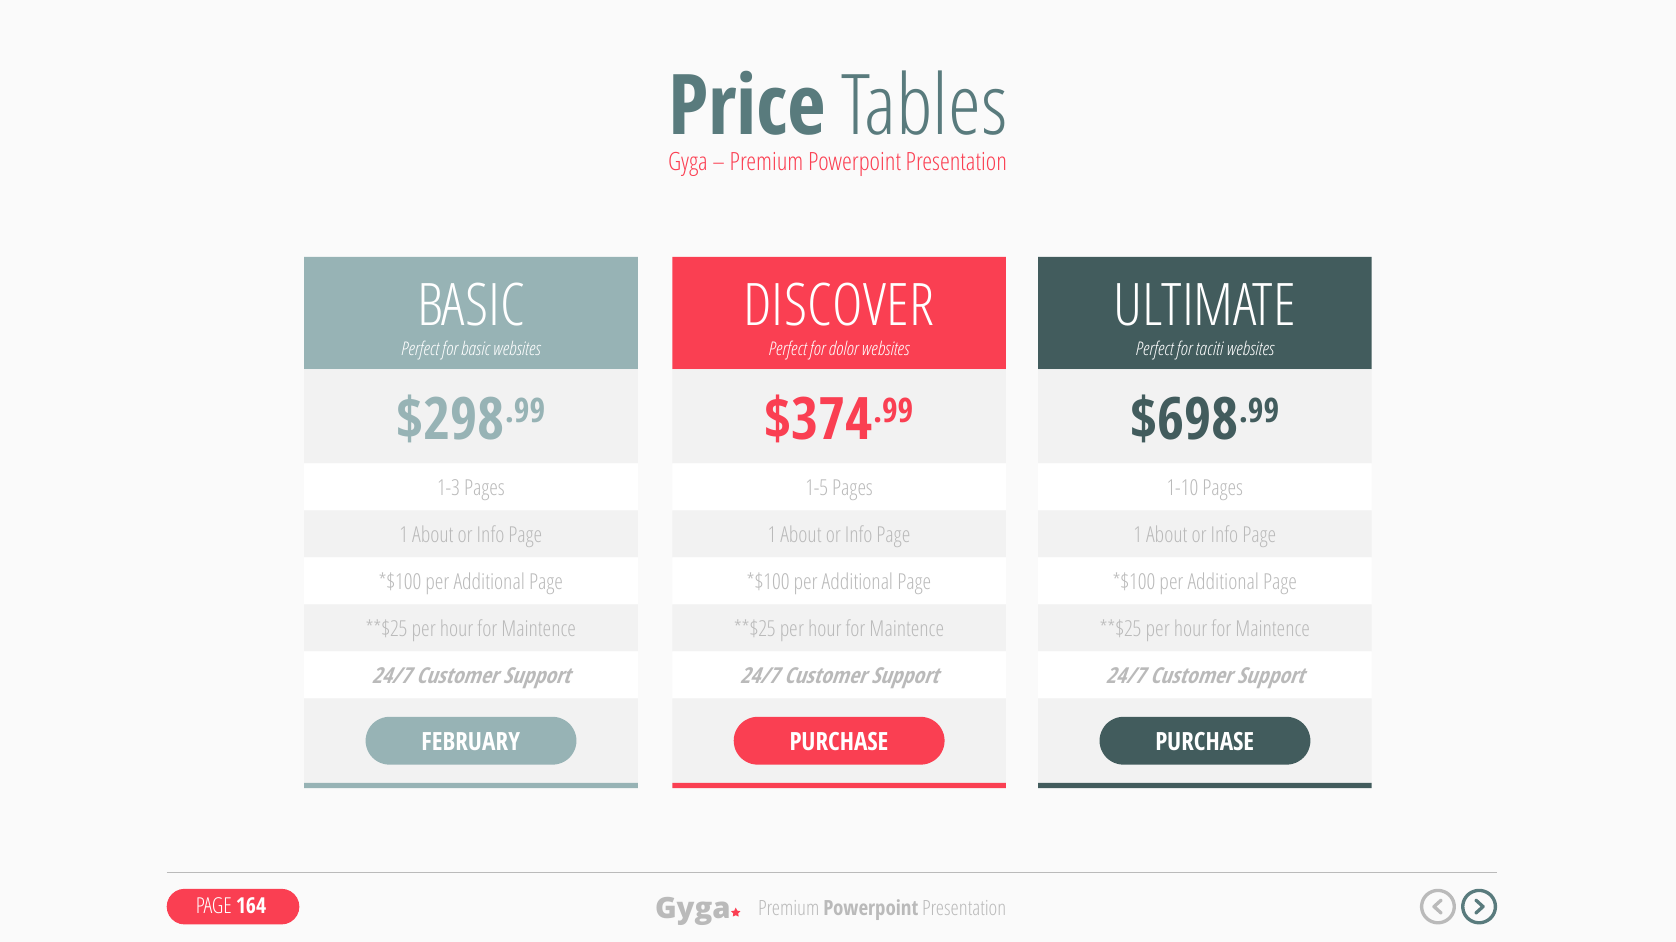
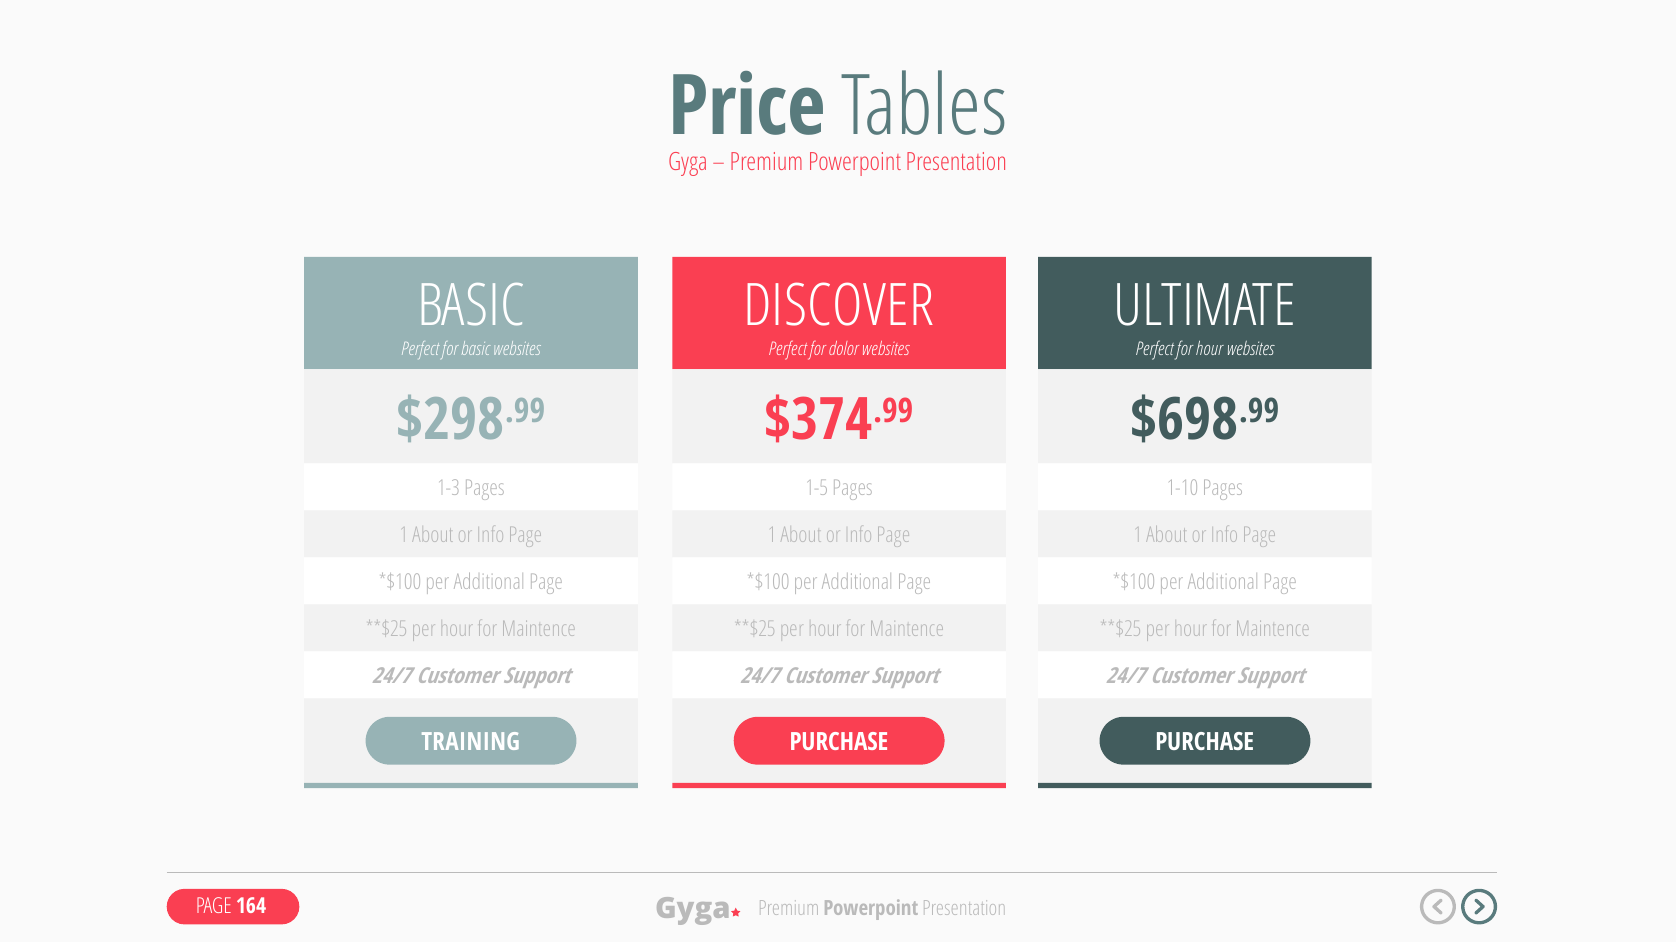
for taciti: taciti -> hour (1209, 350)
FEBRUARY: FEBRUARY -> TRAINING (471, 743)
